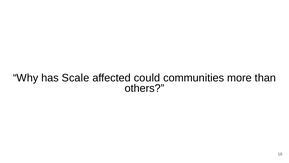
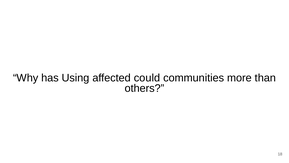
Scale: Scale -> Using (76, 78)
